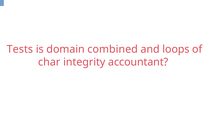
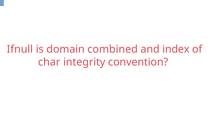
Tests: Tests -> Ifnull (20, 49)
loops: loops -> index (176, 49)
accountant: accountant -> convention (138, 62)
